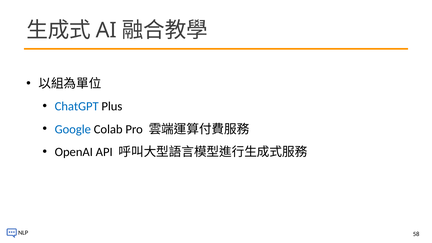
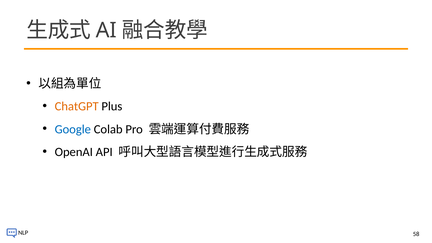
ChatGPT colour: blue -> orange (77, 106)
